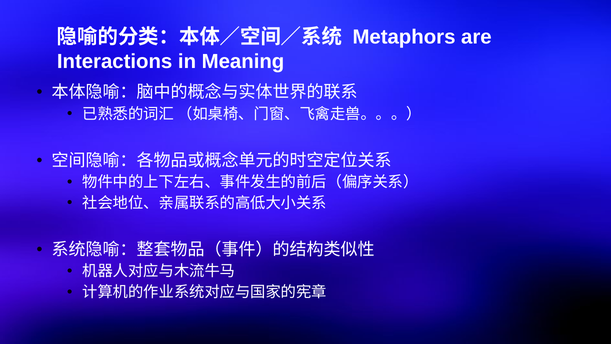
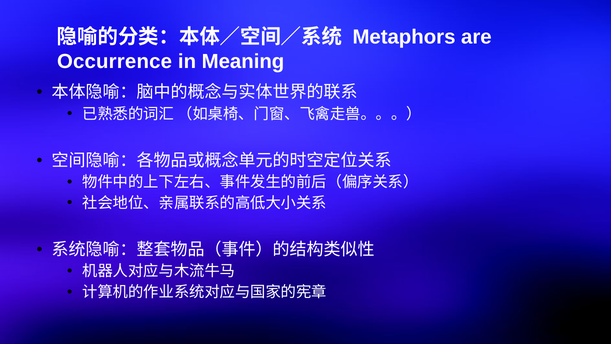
Interactions: Interactions -> Occurrence (115, 61)
